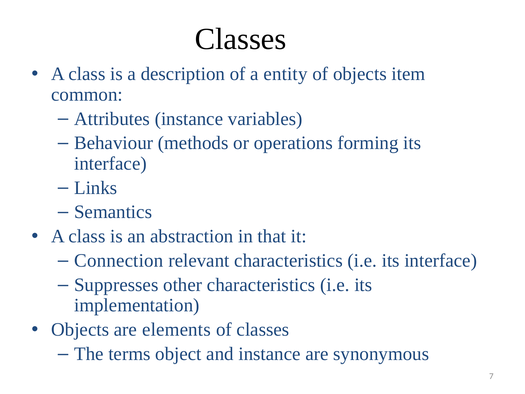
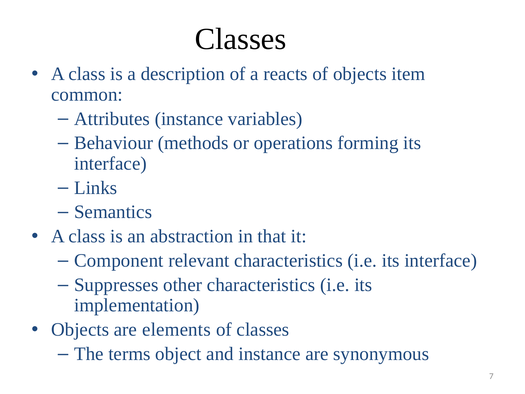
entity: entity -> reacts (286, 74)
Connection: Connection -> Component (119, 260)
